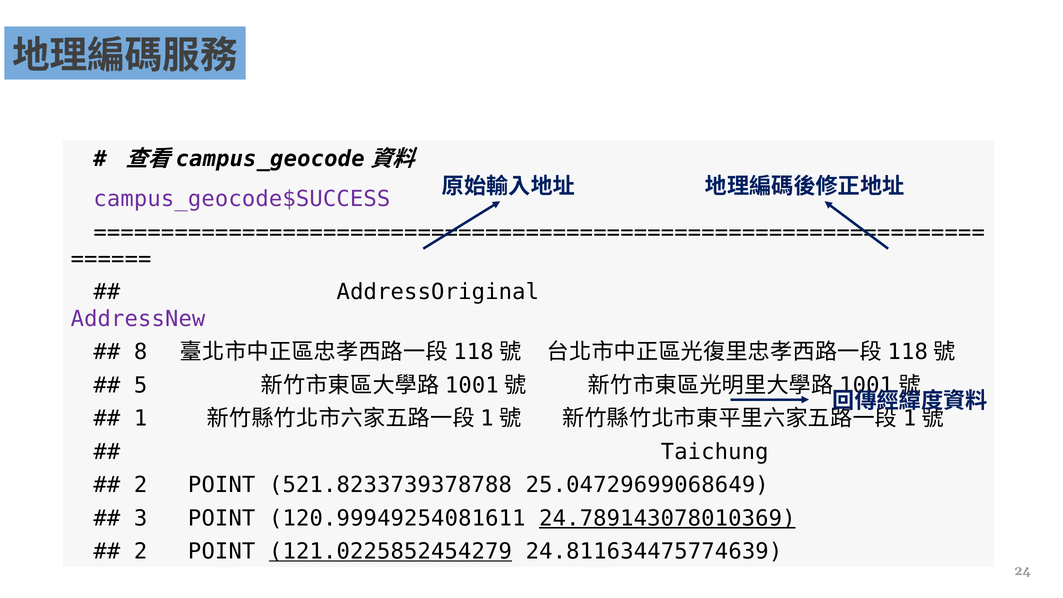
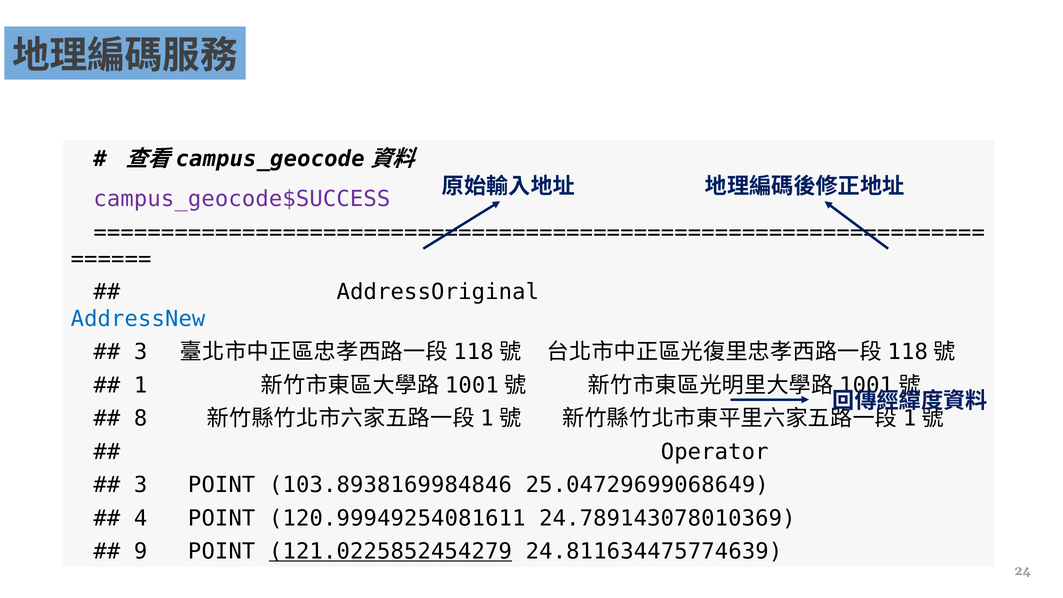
AddressNew colour: purple -> blue (138, 319)
8: 8 -> 3 (141, 352)
5: 5 -> 1 (141, 385)
1: 1 -> 8 (141, 418)
Taichung: Taichung -> Operator (715, 452)
2: 2 -> 3 (141, 485)
521.8233739378788: 521.8233739378788 -> 103.8938169984846 (391, 485)
3: 3 -> 4 (141, 518)
24.789143078010369 underline: present -> none (667, 518)
2: 2 -> 9 (141, 551)
